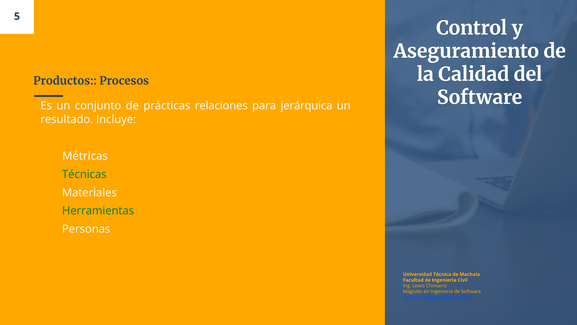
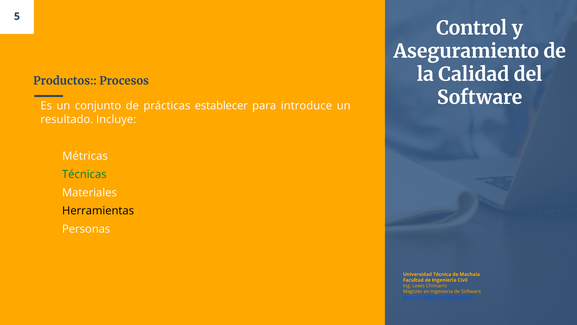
relaciones: relaciones -> establecer (221, 106)
jerárquica: jerárquica -> introduce (306, 106)
Herramientas colour: green -> black (98, 211)
